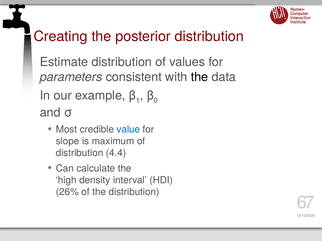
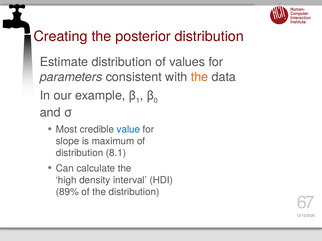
the colour: black -> orange (200, 77)
4.4: 4.4 -> 8.1 (116, 153)
26%: 26% -> 89% (67, 192)
